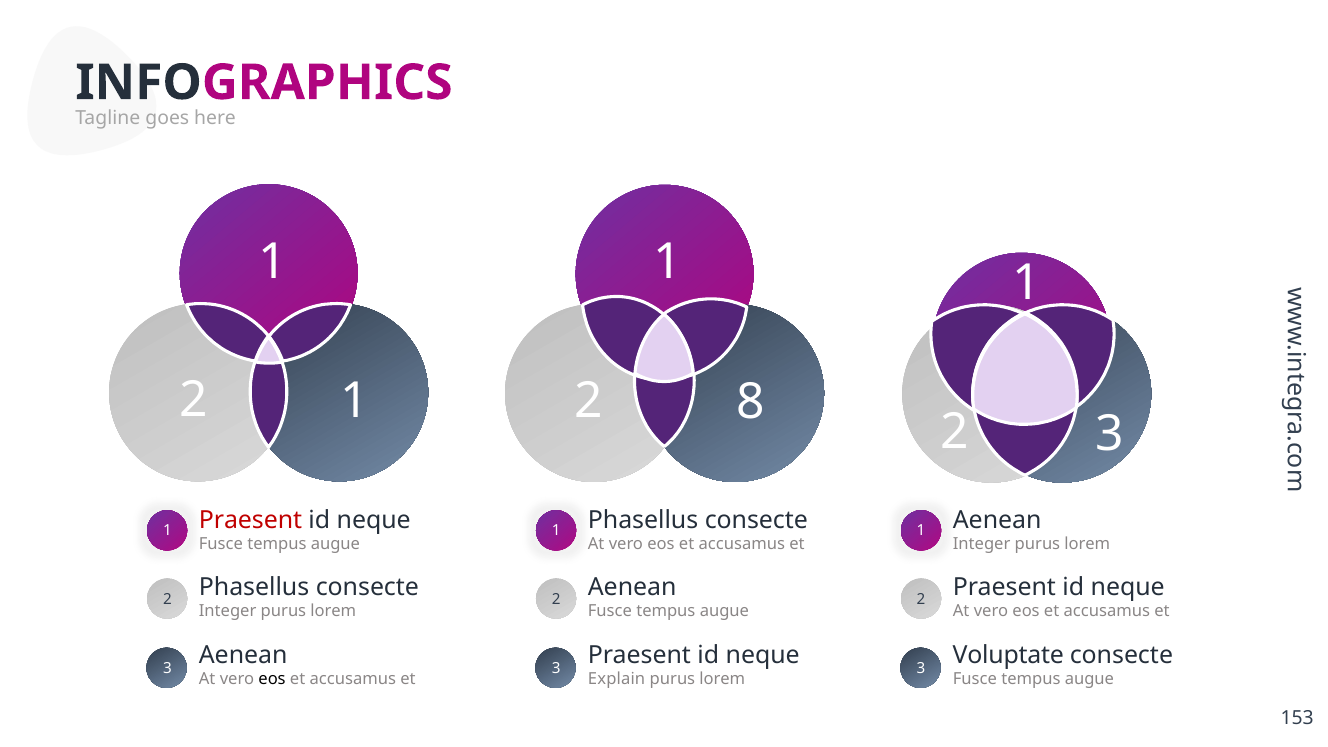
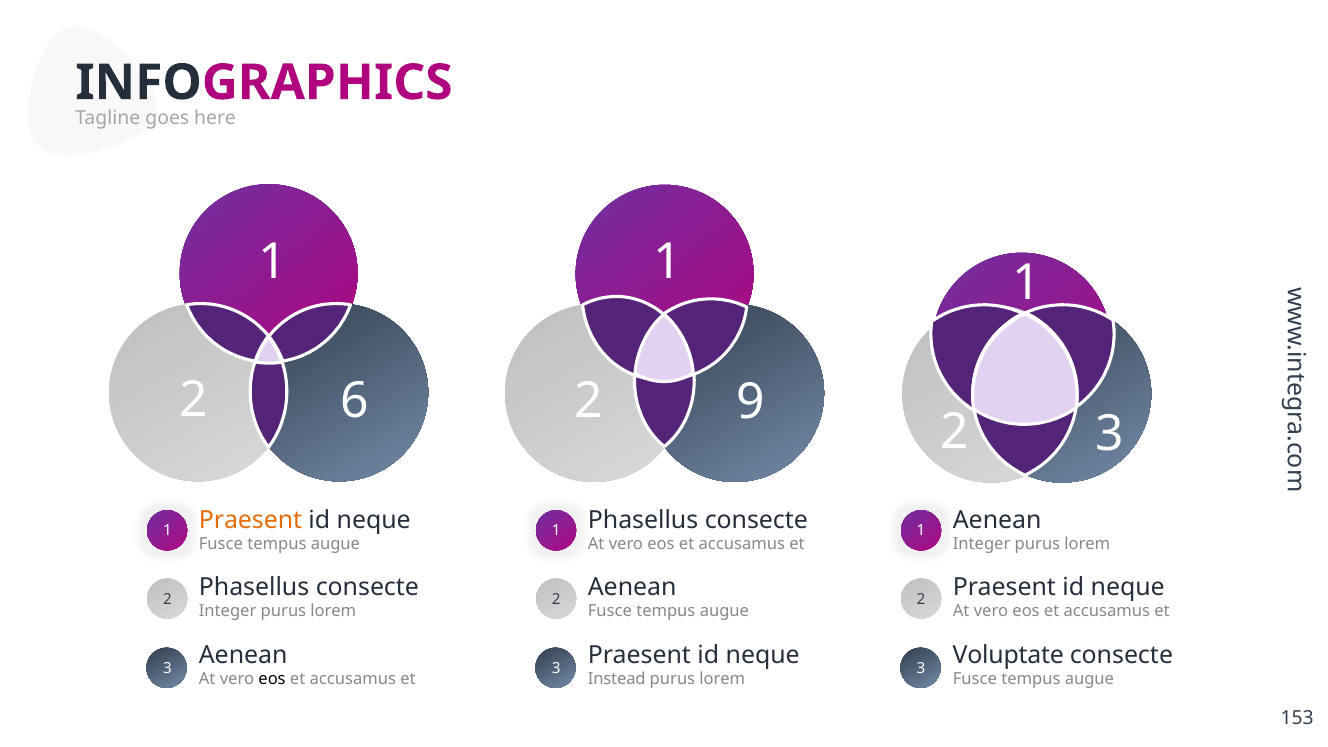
2 1: 1 -> 6 (355, 401)
8: 8 -> 9 (750, 402)
Praesent colour: red -> orange (250, 520)
Explain: Explain -> Instead (617, 679)
